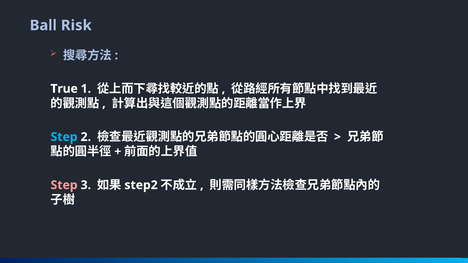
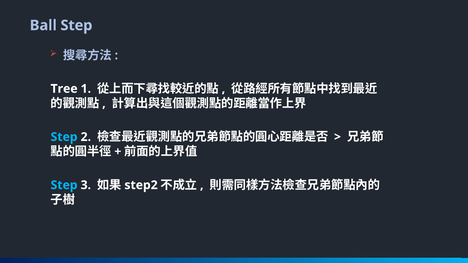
Ball Risk: Risk -> Step (76, 25)
True: True -> Tree (64, 89)
Step colour: pink -> light blue (64, 185)
